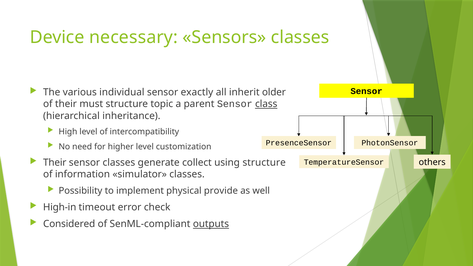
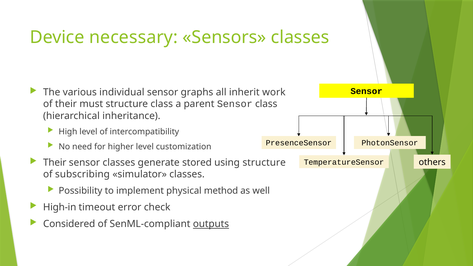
exactly: exactly -> graphs (197, 92)
older: older -> work (274, 92)
structure topic: topic -> class (162, 104)
class underline: present -> none (266, 104)
collect: collect -> stored (197, 163)
information: information -> subscribing (82, 174)
provide: provide -> method (221, 191)
